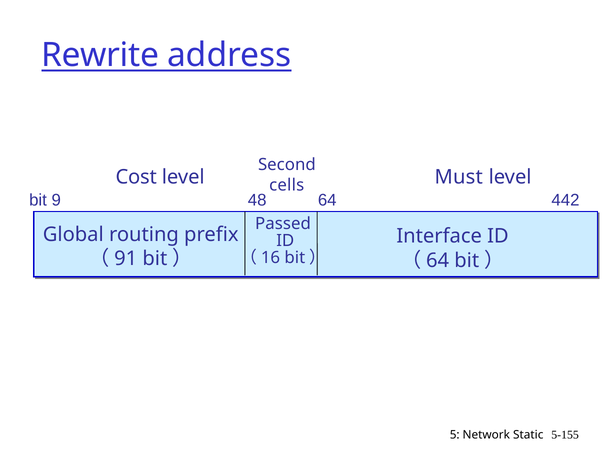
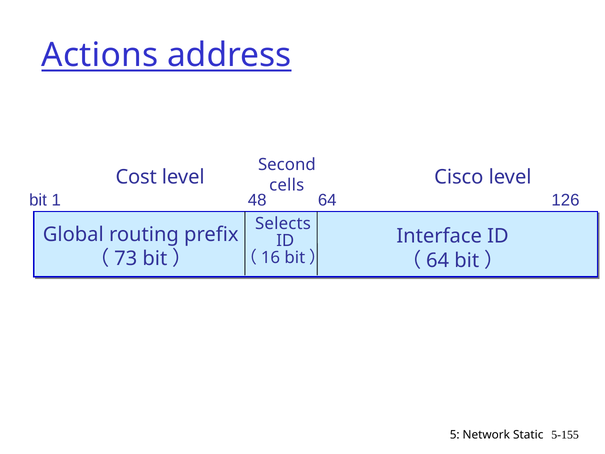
Rewrite: Rewrite -> Actions (100, 55)
Must: Must -> Cisco (459, 177)
9: 9 -> 1 (56, 200)
442: 442 -> 126 (566, 200)
Passed: Passed -> Selects (283, 223)
91: 91 -> 73 (126, 259)
